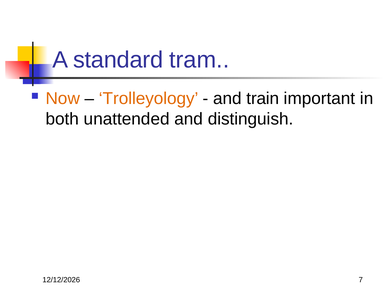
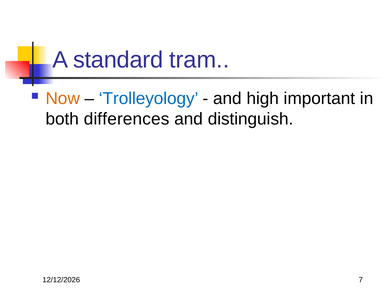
Trolleyology colour: orange -> blue (149, 99)
train: train -> high (263, 99)
unattended: unattended -> differences (127, 119)
